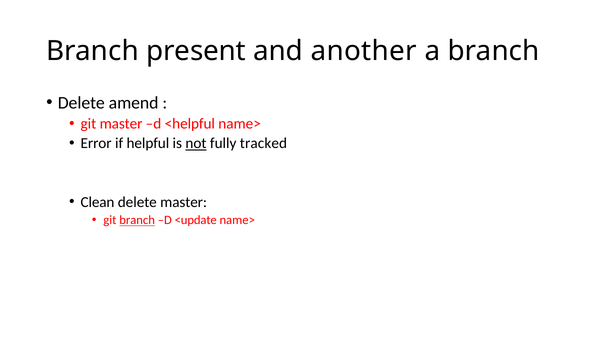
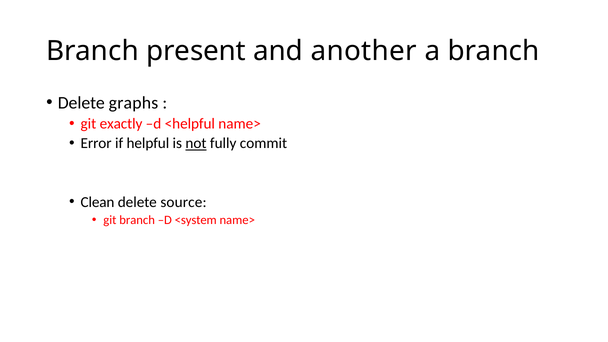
amend: amend -> graphs (133, 103)
git master: master -> exactly (121, 124)
tracked: tracked -> commit (264, 143)
delete master: master -> source (183, 202)
branch underline: present -> none (137, 220)
<update: <update -> <system (196, 220)
